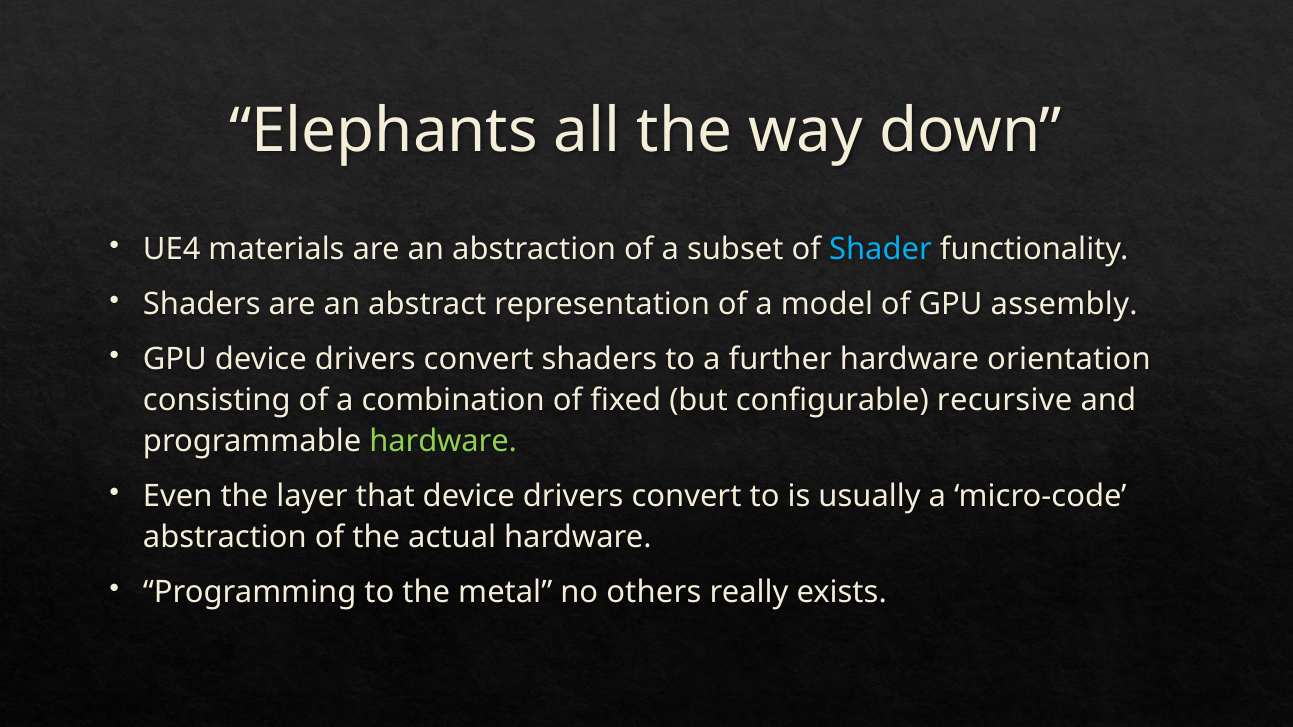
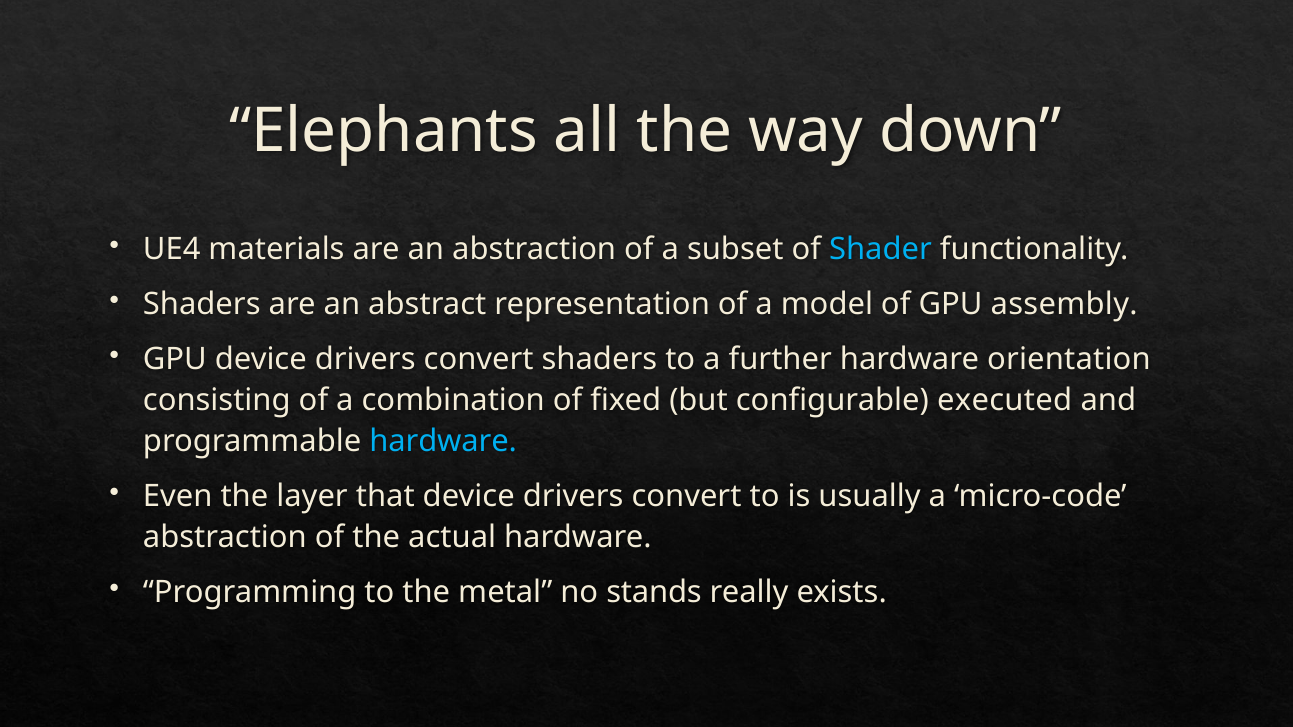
recursive: recursive -> executed (1005, 401)
hardware colour: light green -> light blue (443, 441)
others: others -> stands (654, 593)
